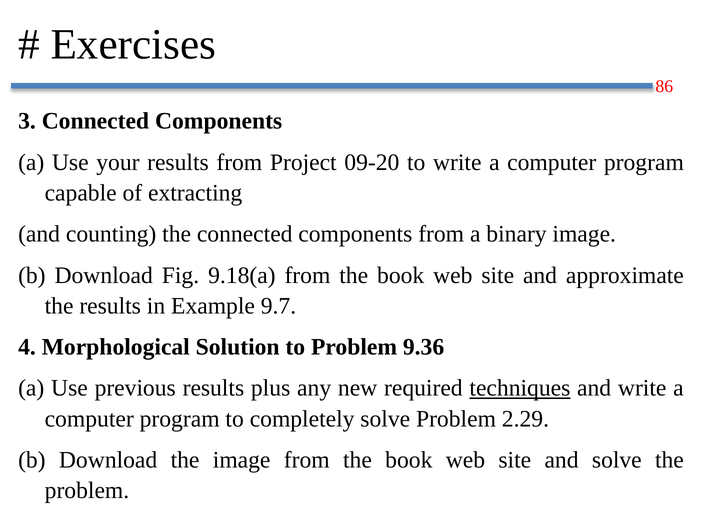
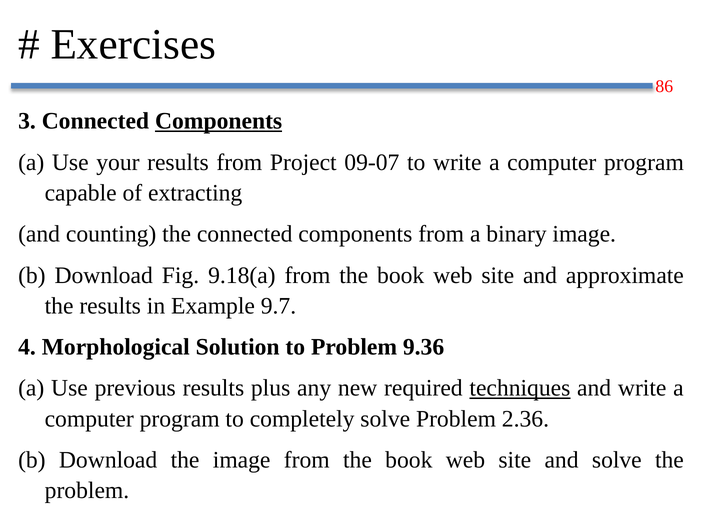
Components underline: none -> present (219, 121)
09-20: 09-20 -> 09-07 (372, 162)
2.29: 2.29 -> 2.36 (525, 419)
